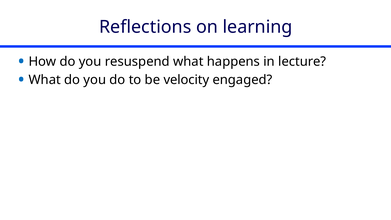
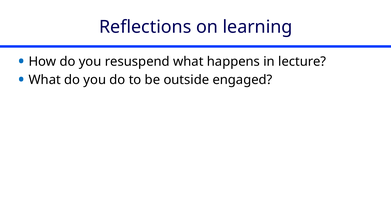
velocity: velocity -> outside (186, 80)
